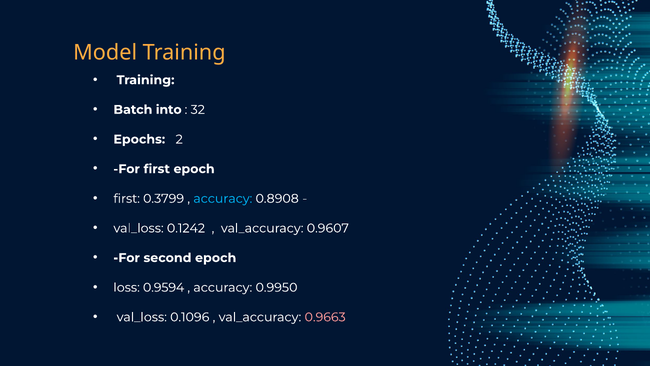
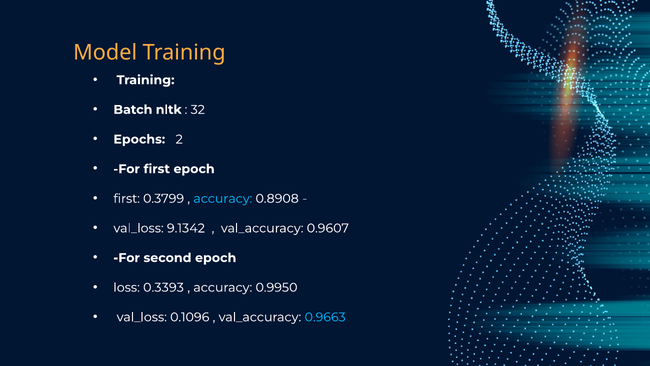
into: into -> nltk (169, 110)
0.1242: 0.1242 -> 9.1342 (186, 228)
0.9594: 0.9594 -> 0.3393 (163, 287)
0.9663 colour: pink -> light blue (325, 317)
